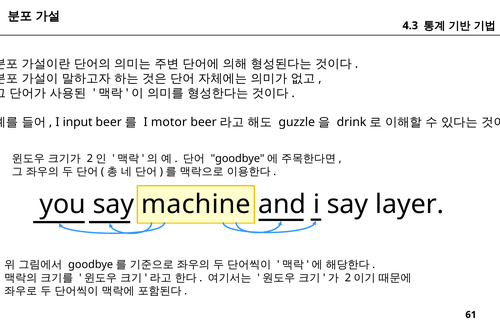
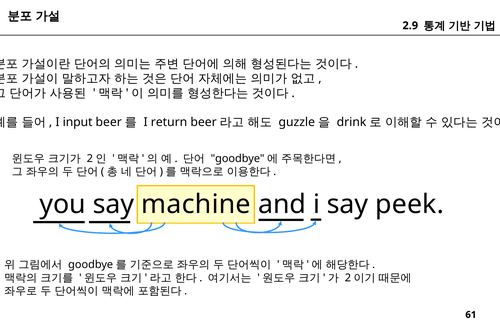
4.3: 4.3 -> 2.9 (410, 26)
motor: motor -> return (169, 122)
layer: layer -> peek (410, 204)
